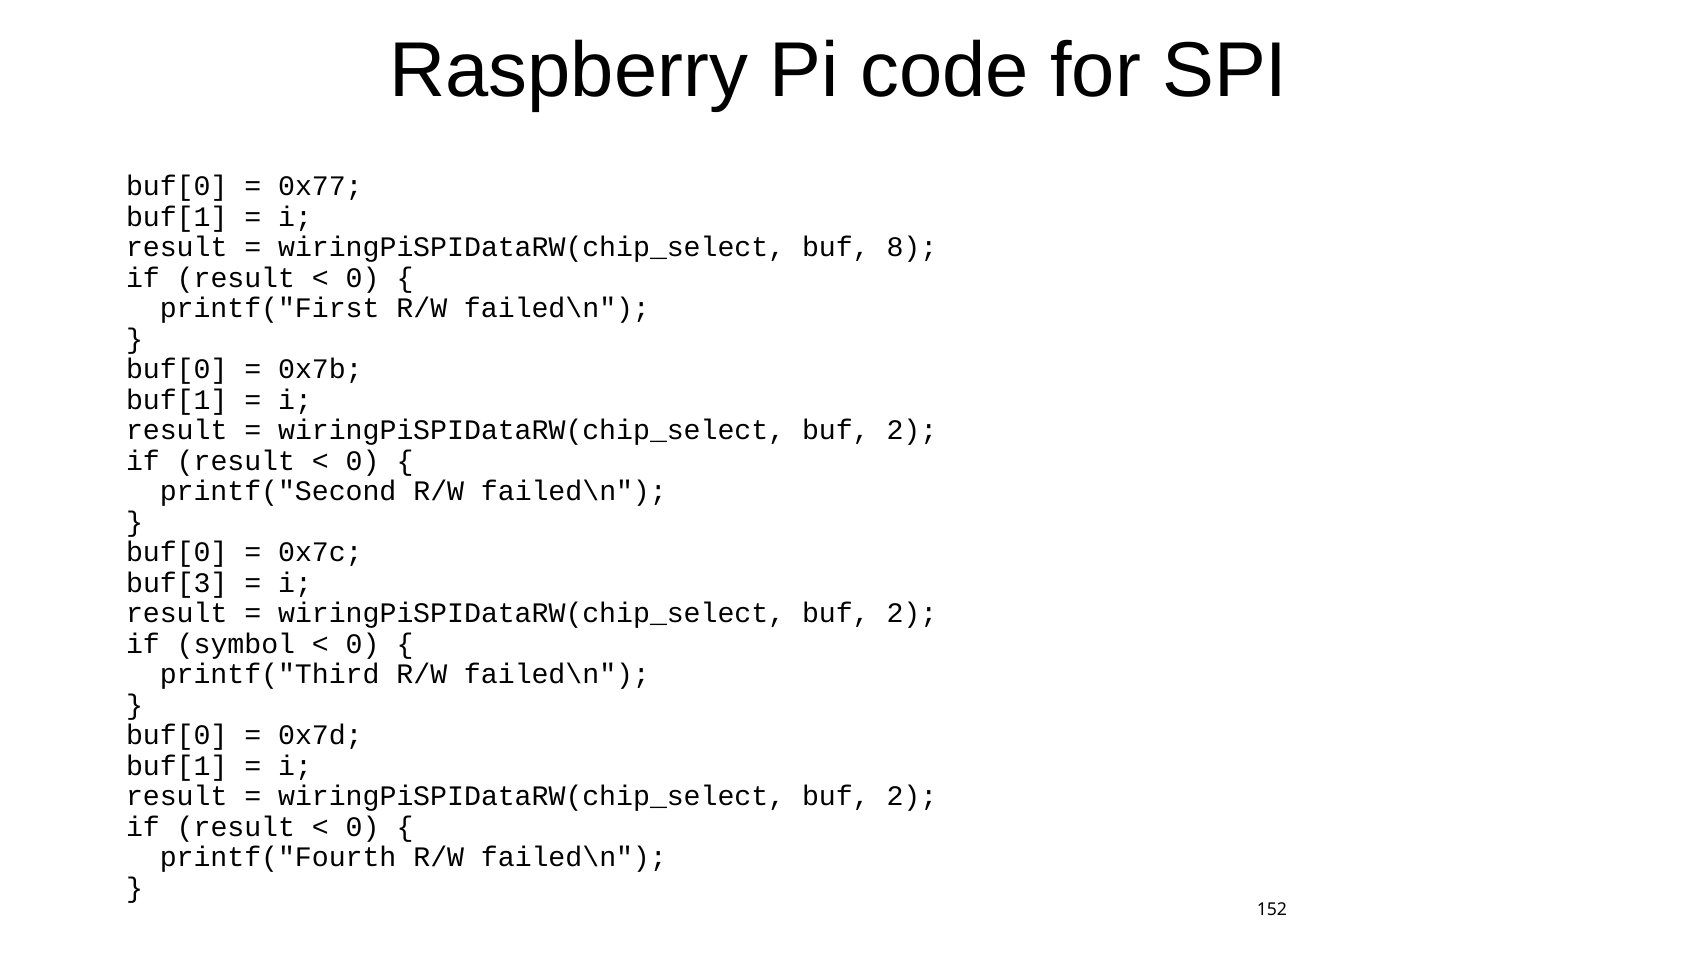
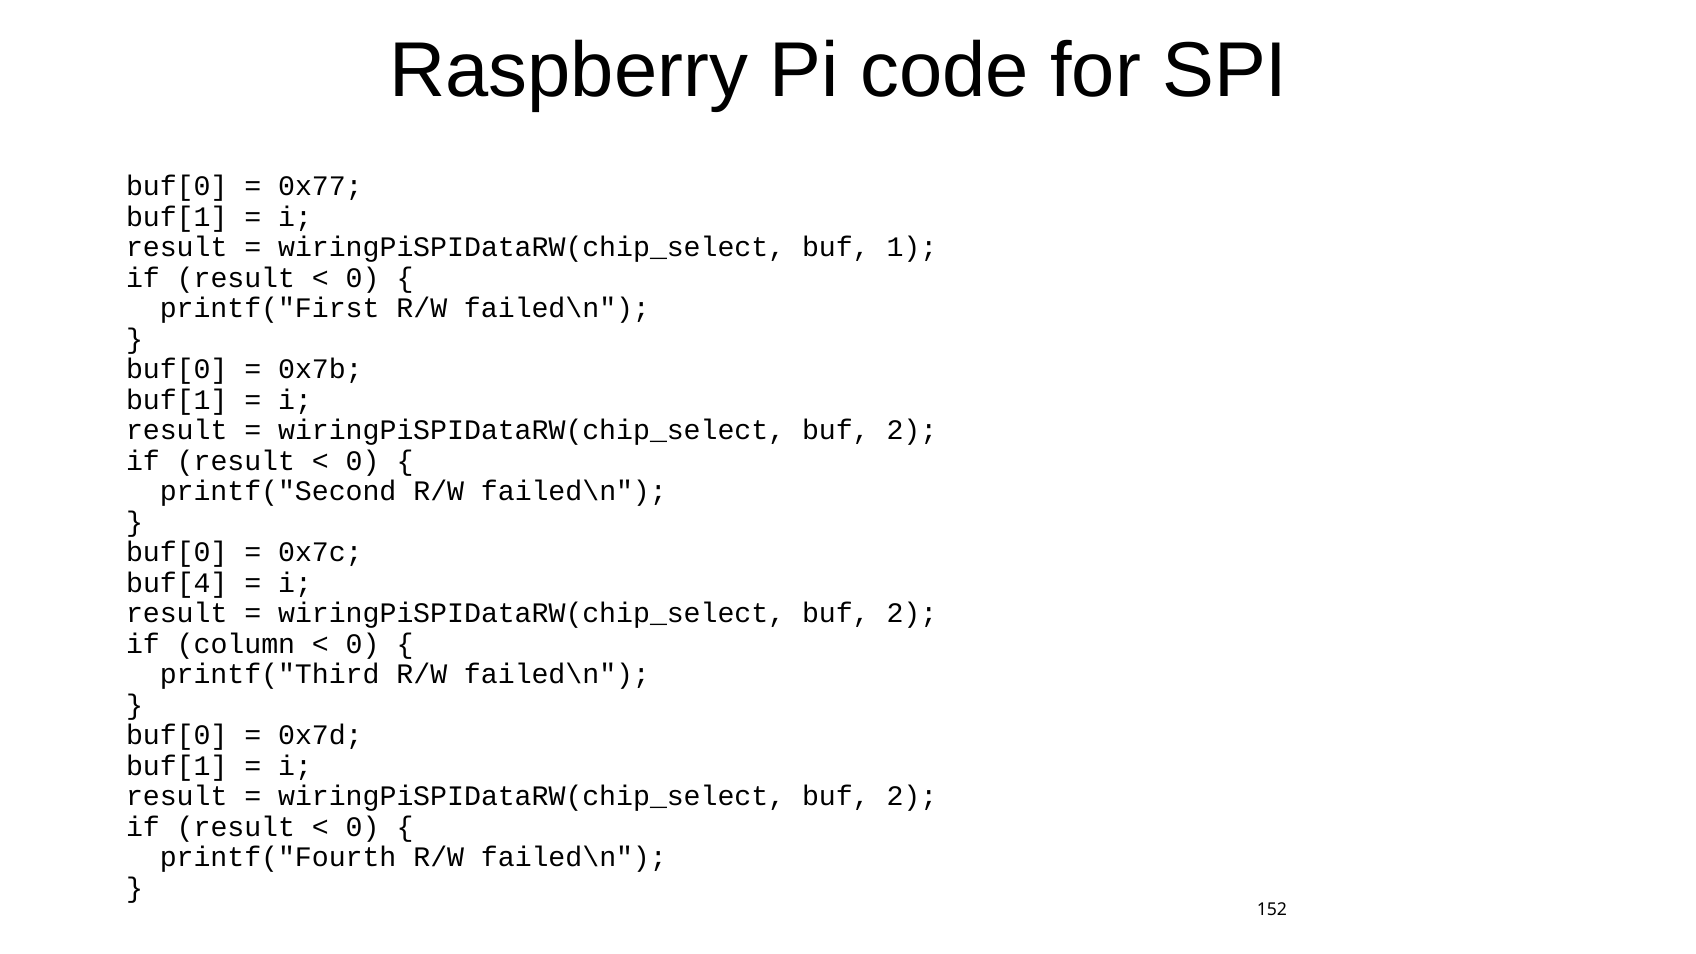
8: 8 -> 1 (912, 248)
buf[3: buf[3 -> buf[4 (177, 583)
symbol: symbol -> column (236, 644)
